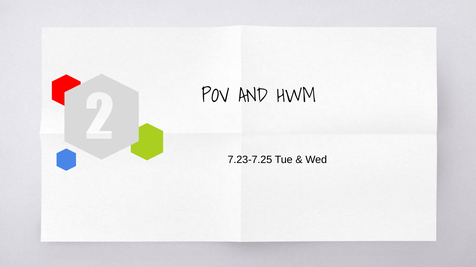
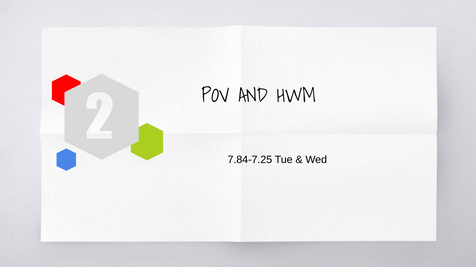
7.23-7.25: 7.23-7.25 -> 7.84-7.25 (250, 160)
